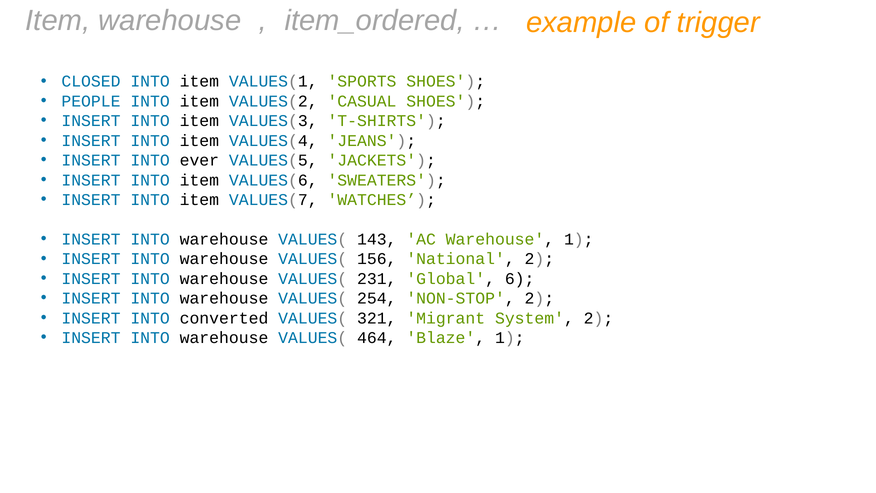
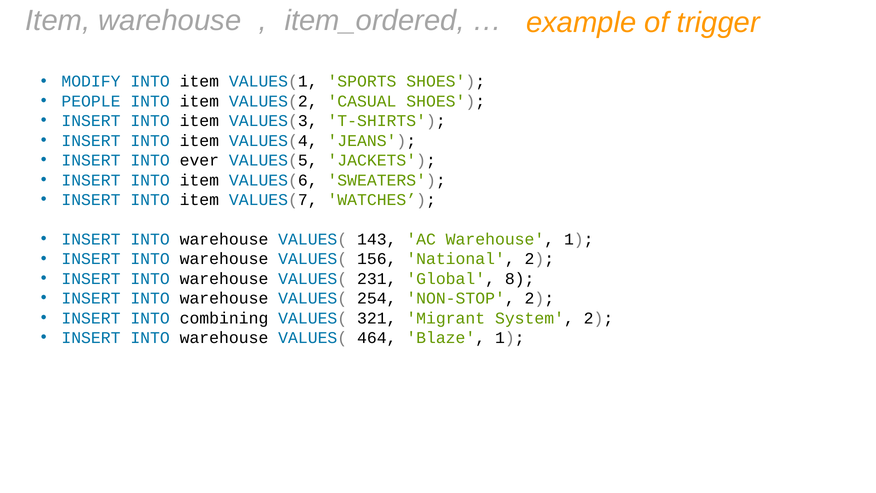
CLOSED: CLOSED -> MODIFY (91, 81)
6: 6 -> 8 (520, 279)
converted: converted -> combining (224, 318)
